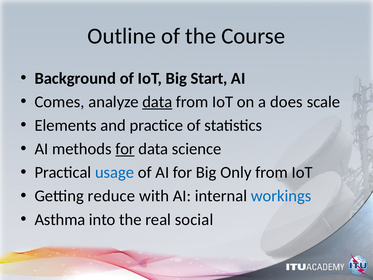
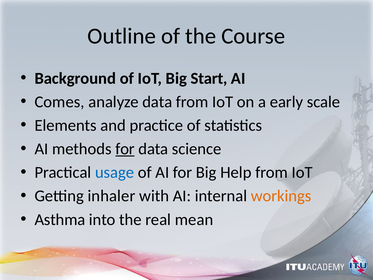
data underline: present -> none (157, 102)
does: does -> early (286, 102)
Only: Only -> Help (236, 172)
reduce: reduce -> inhaler (111, 196)
workings colour: blue -> orange (281, 196)
social: social -> mean (194, 219)
